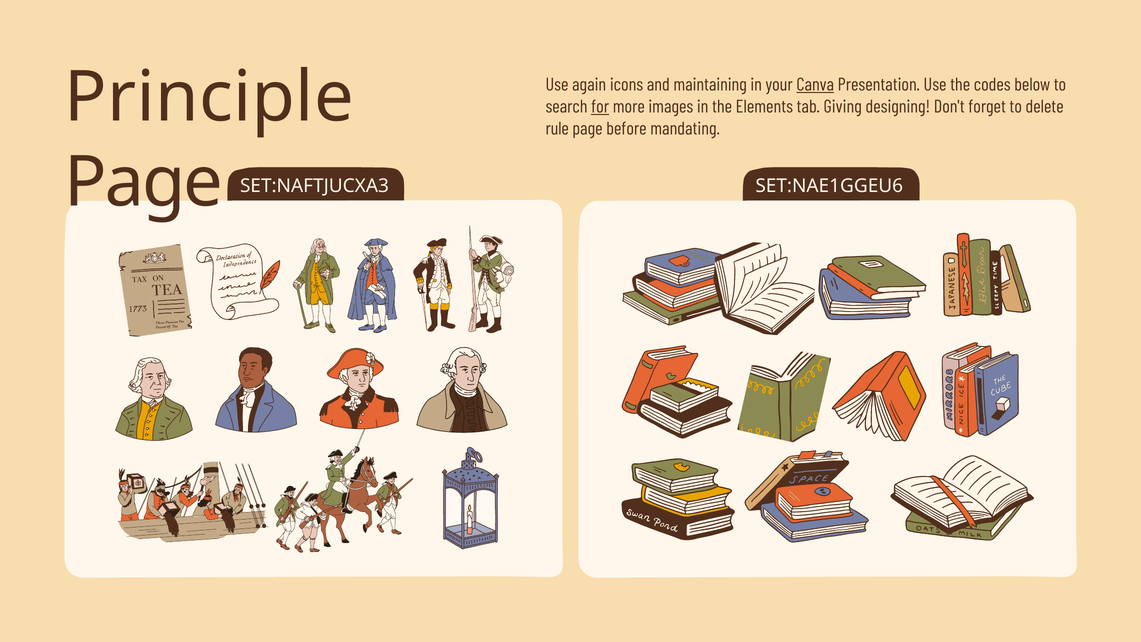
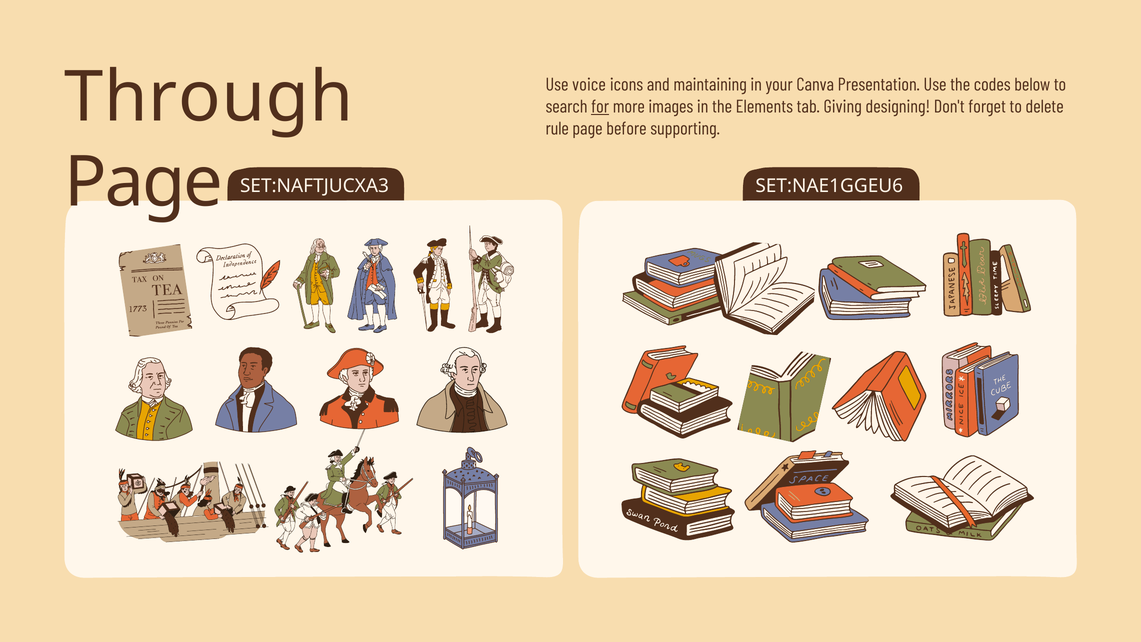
again: again -> voice (589, 85)
Canva underline: present -> none (815, 85)
Principle: Principle -> Through (209, 98)
mandating: mandating -> supporting (685, 129)
